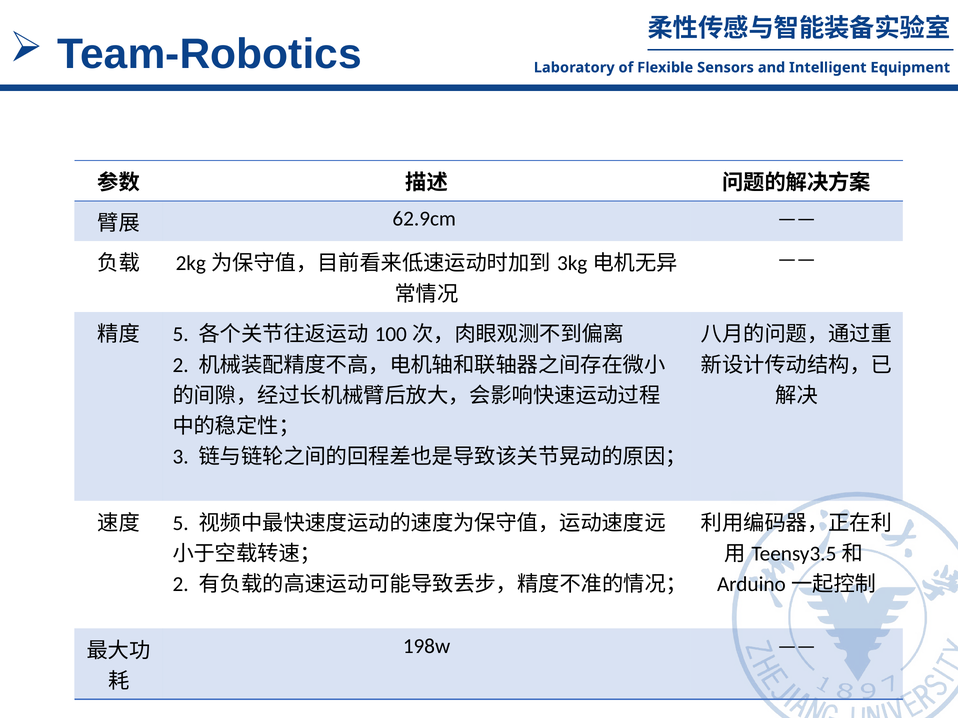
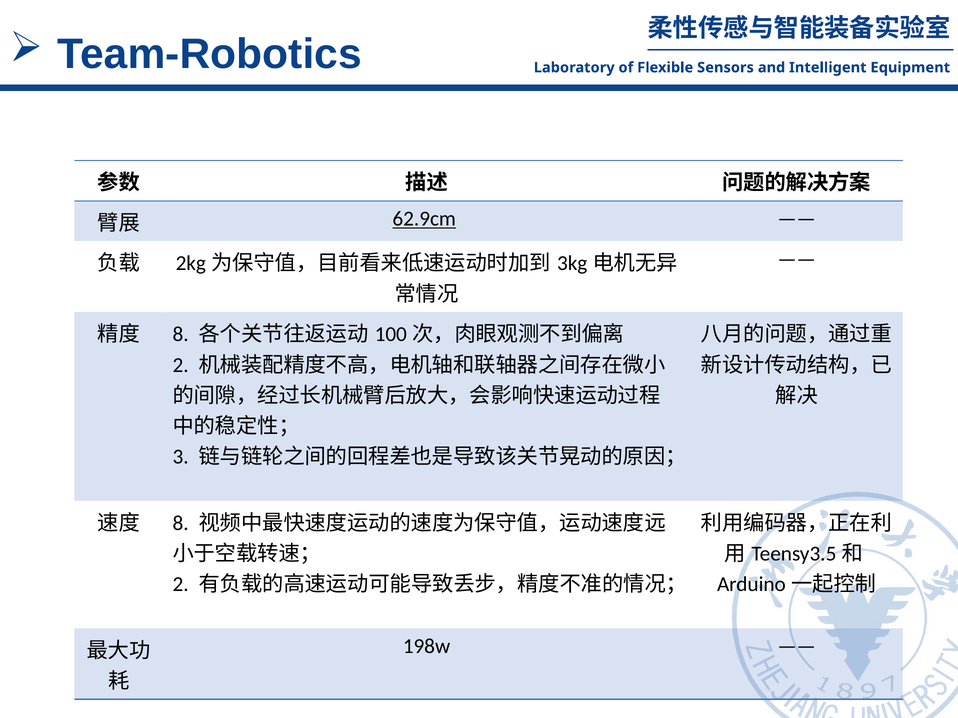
62.9cm underline: none -> present (424, 219)
5: 5 -> 8 (181, 335)
5: 5 -> 8 (181, 524)
